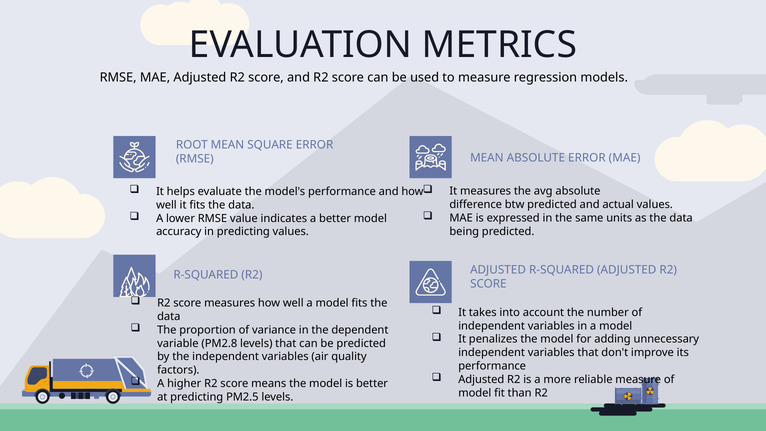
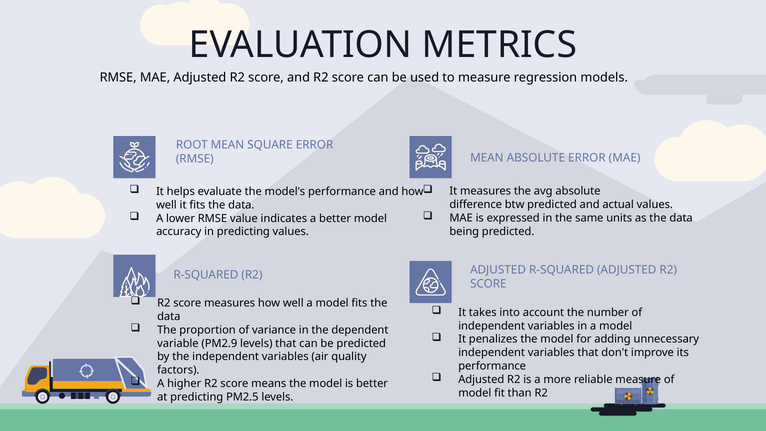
PM2.8: PM2.8 -> PM2.9 (219, 343)
